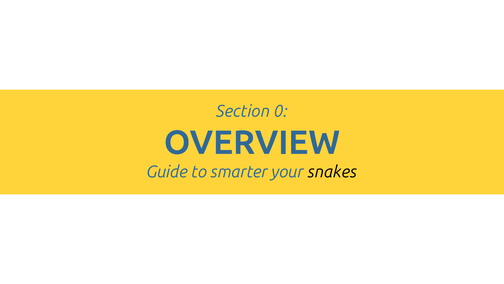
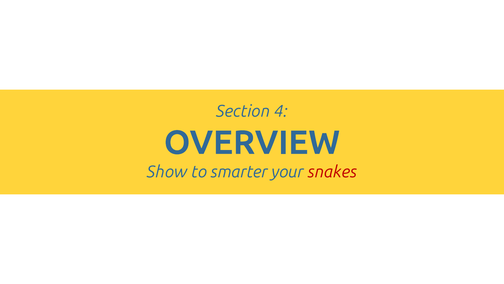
0: 0 -> 4 (281, 111)
Guide: Guide -> Show (167, 172)
snakes colour: black -> red (333, 172)
